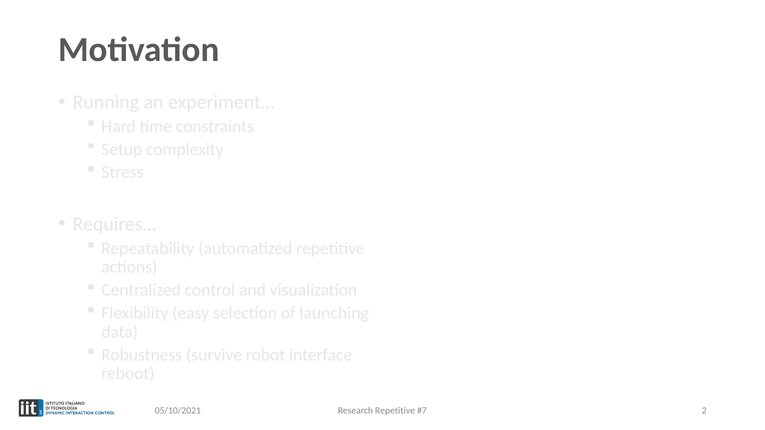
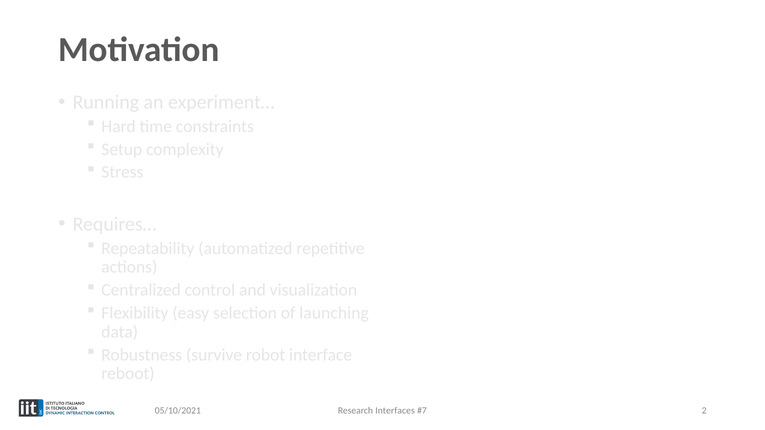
Research Repetitive: Repetitive -> Interfaces (395, 411)
